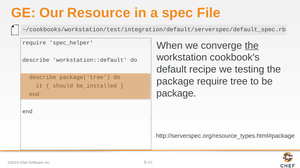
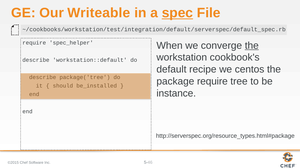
Resource: Resource -> Writeable (99, 13)
spec underline: none -> present (177, 13)
testing: testing -> centos (250, 70)
package: package -> instance (176, 94)
